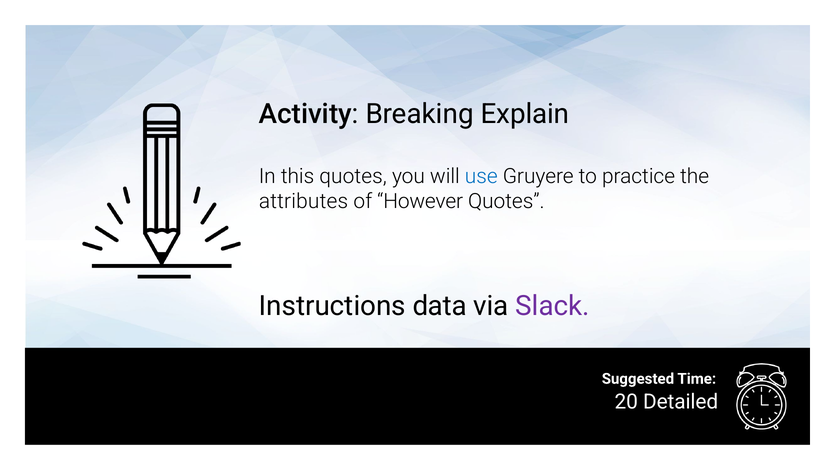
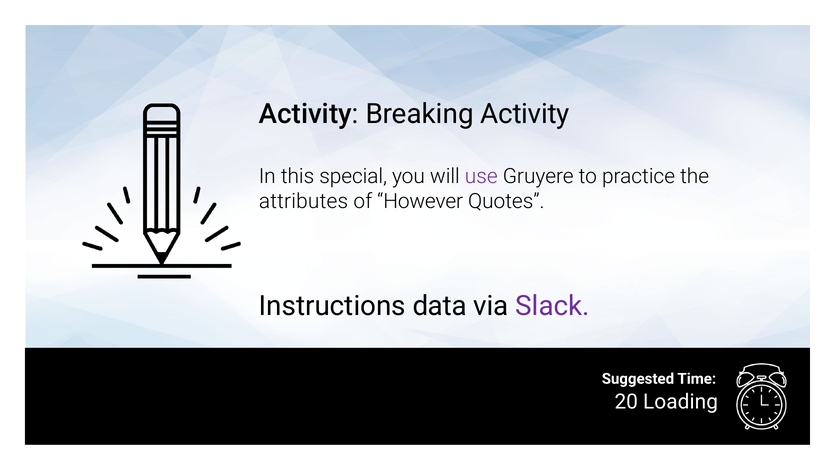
Breaking Explain: Explain -> Activity (525, 114)
this quotes: quotes -> special (353, 176)
use colour: blue -> purple (481, 176)
Detailed: Detailed -> Loading (681, 402)
